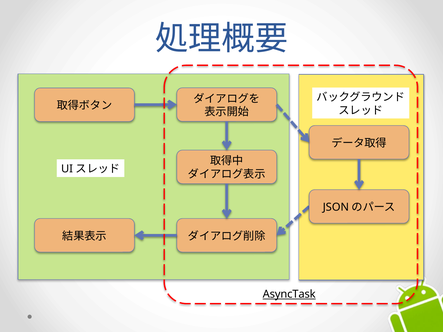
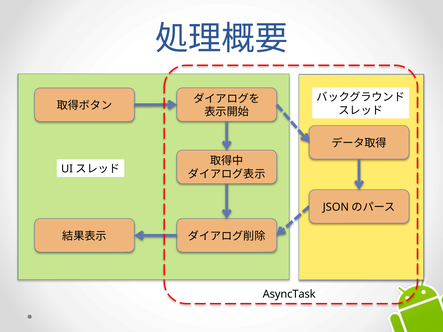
AsyncTask underline: present -> none (289, 294)
